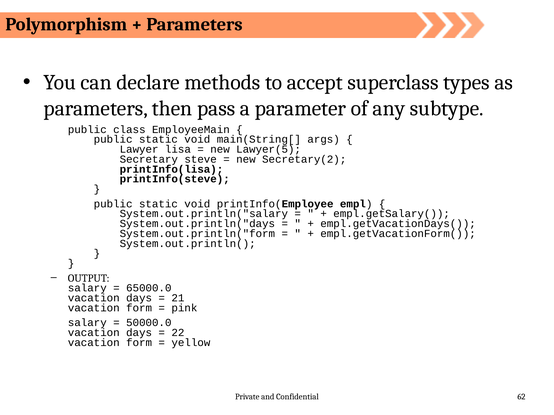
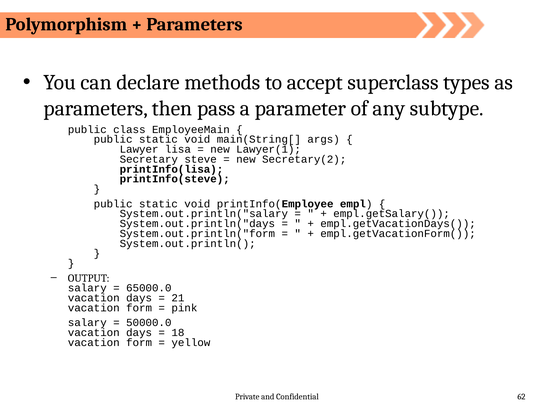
Lawyer(5: Lawyer(5 -> Lawyer(1 (269, 149)
22: 22 -> 18 (178, 333)
